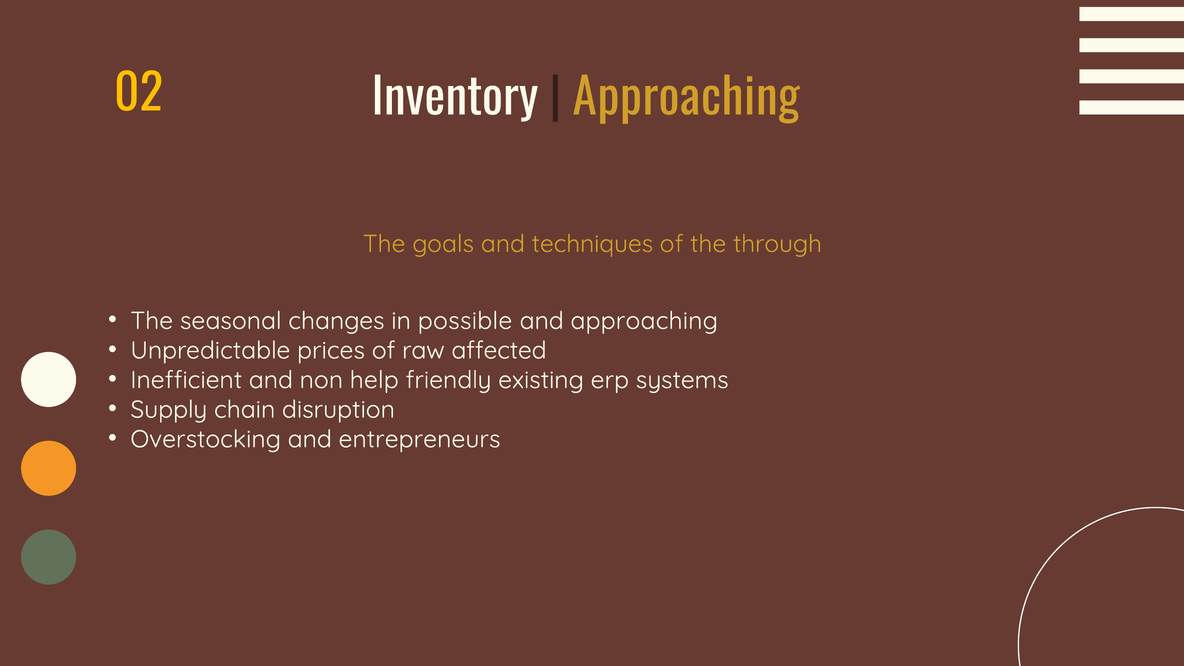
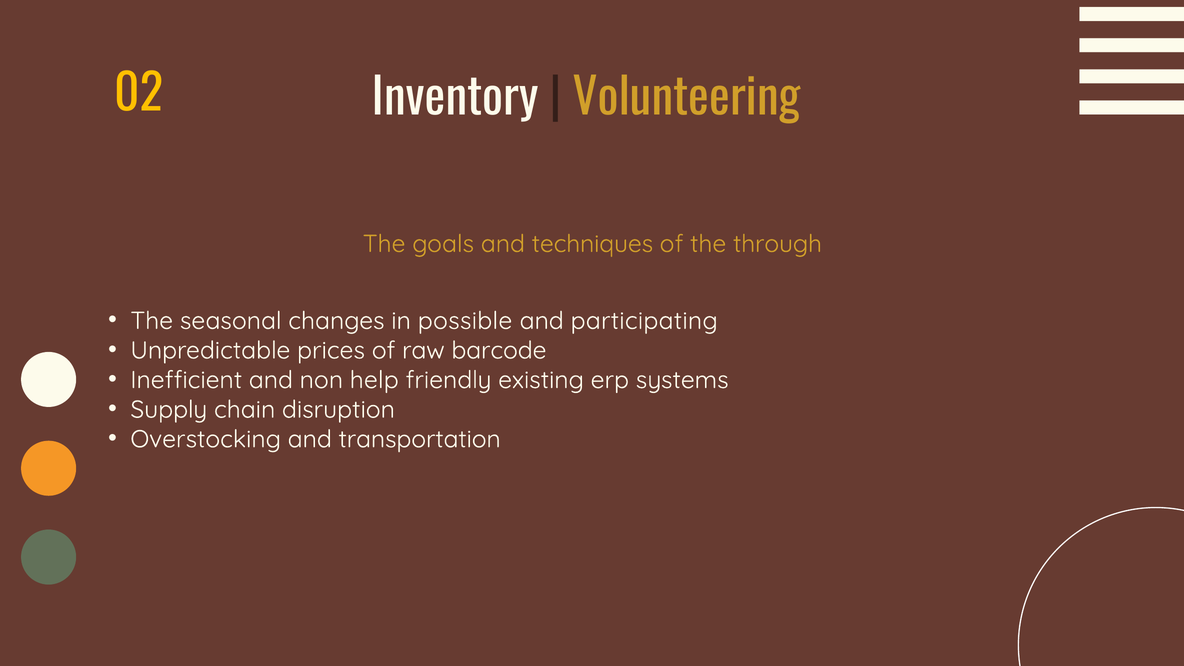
Approaching: Approaching -> Volunteering (687, 98)
and approaching: approaching -> participating (644, 321)
affected: affected -> barcode (499, 350)
entrepreneurs: entrepreneurs -> transportation (420, 439)
